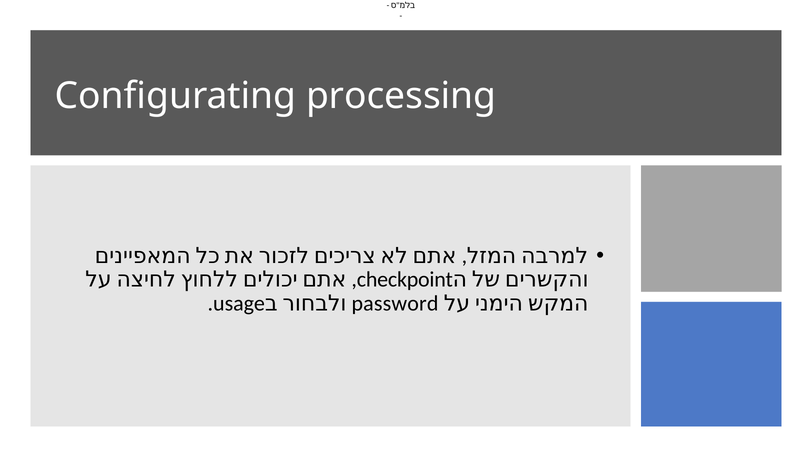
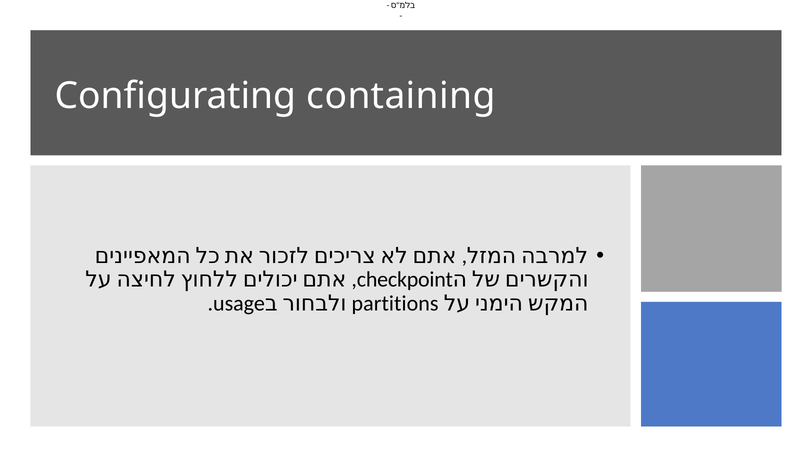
processing: processing -> containing (401, 96)
password: password -> partitions (395, 303)
